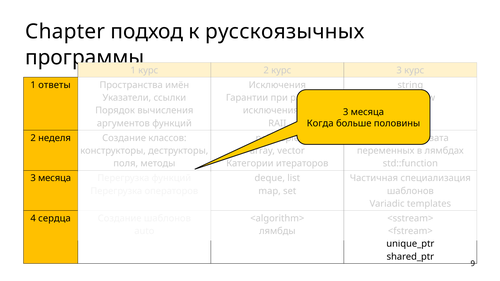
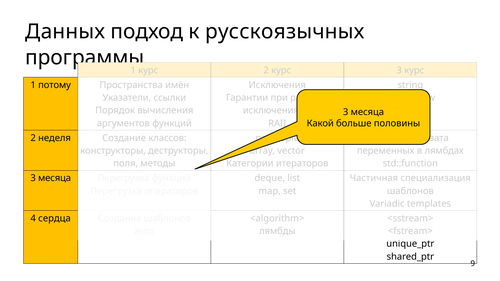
Chapter: Chapter -> Данных (65, 32)
ответы: ответы -> потому (55, 85)
Когда: Когда -> Какой (320, 123)
